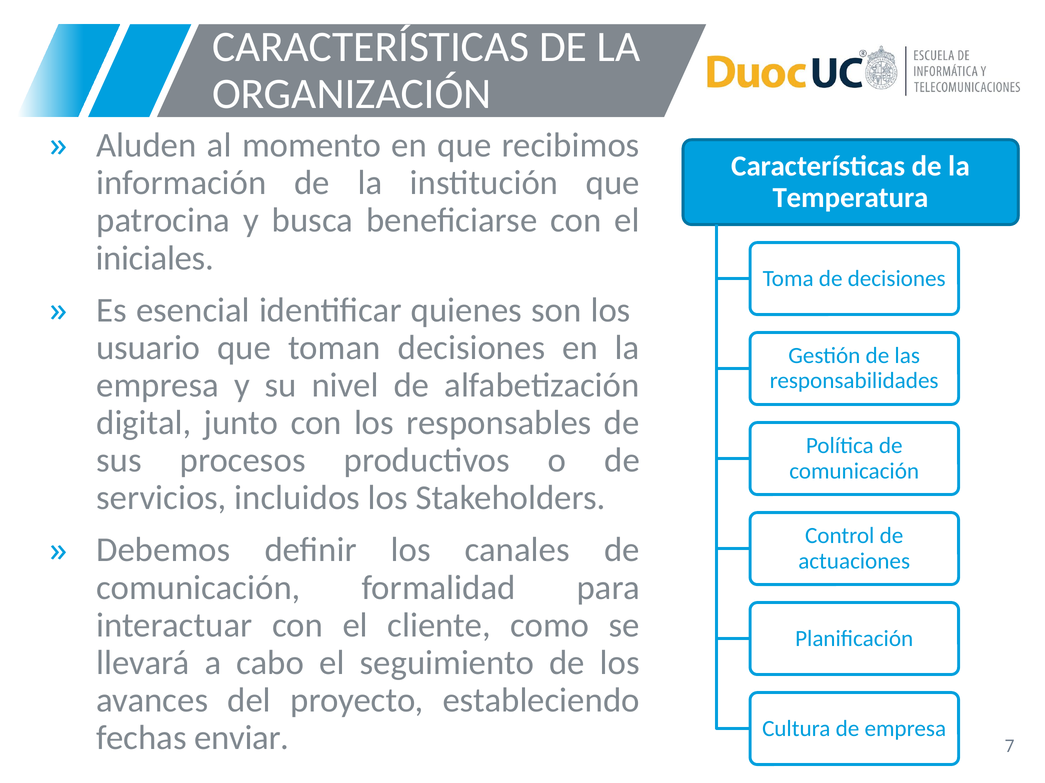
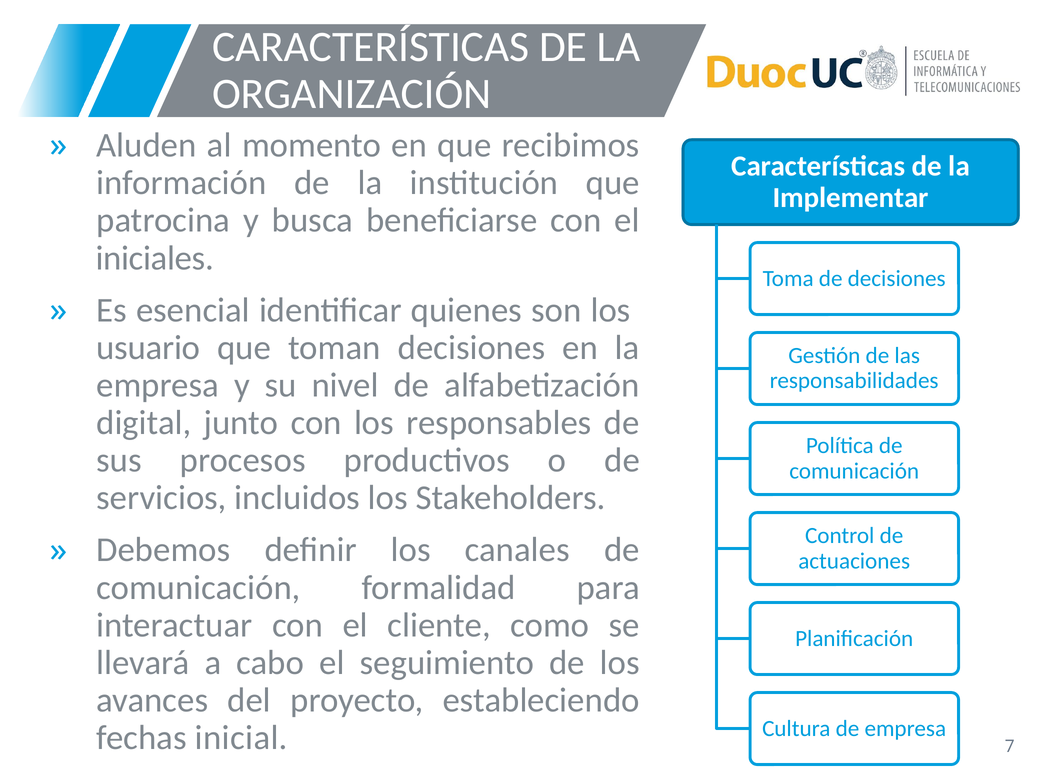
Temperatura: Temperatura -> Implementar (851, 198)
enviar: enviar -> inicial (241, 739)
